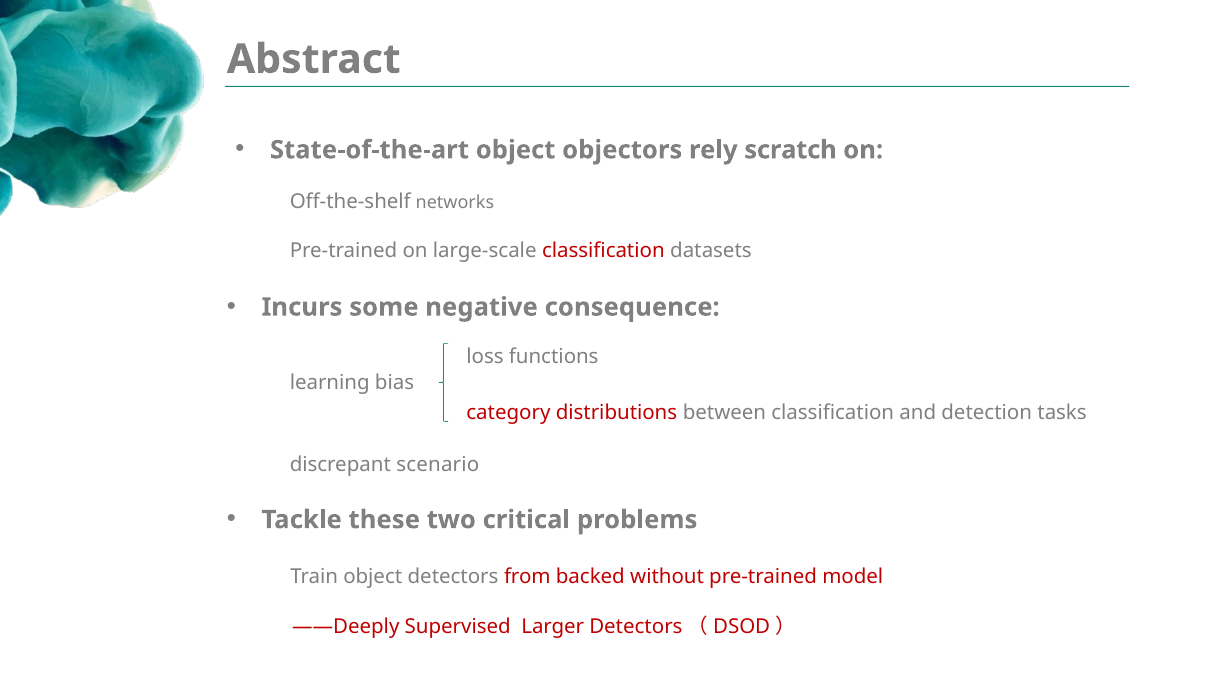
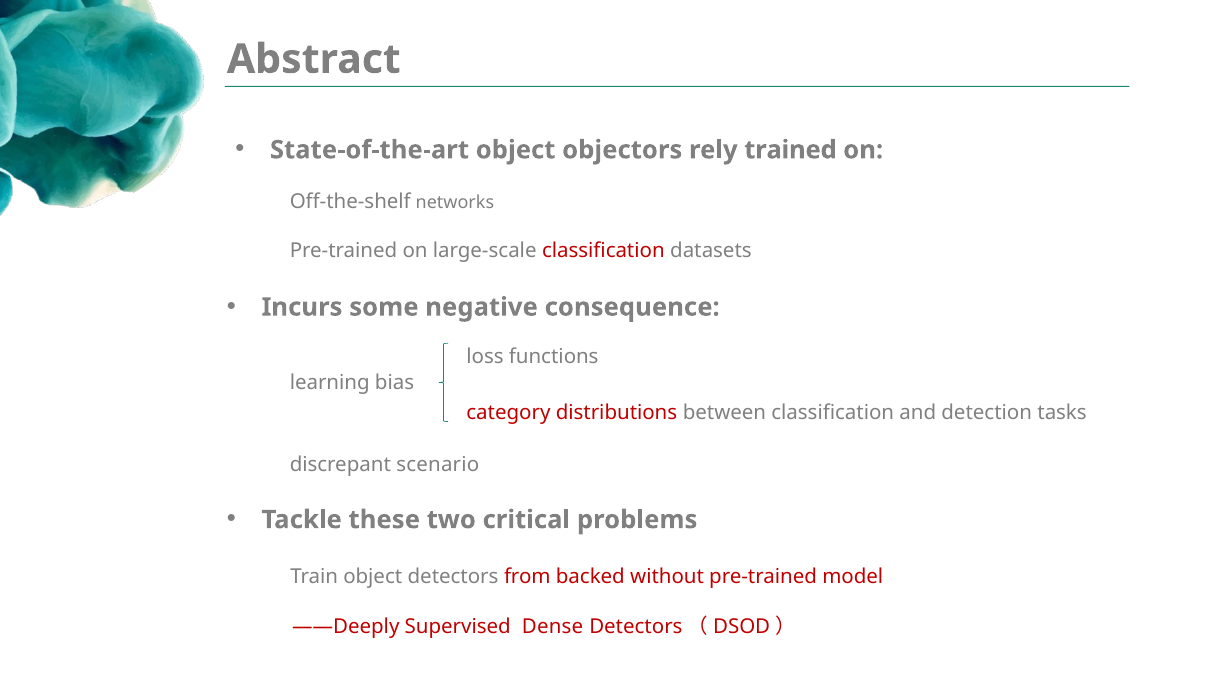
scratch: scratch -> trained (791, 150)
Larger: Larger -> Dense (553, 627)
